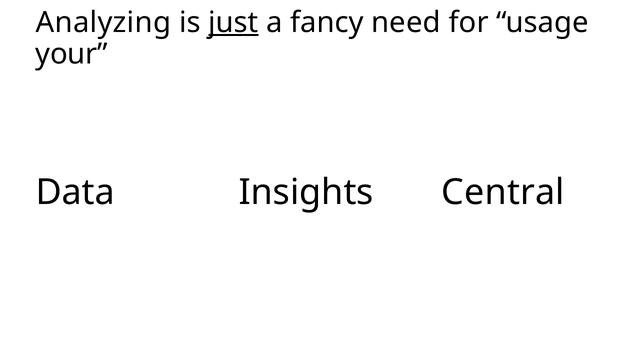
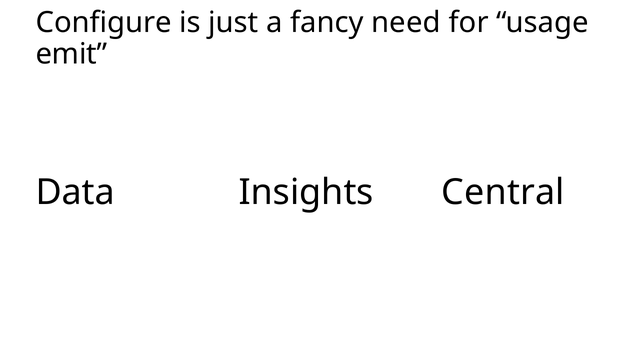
Analyzing: Analyzing -> Configure (104, 22)
just underline: present -> none (233, 22)
your: your -> emit (71, 54)
